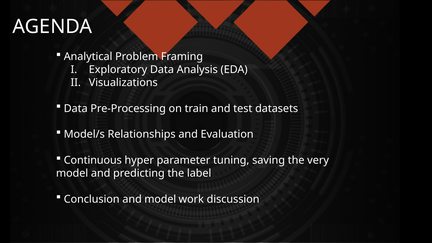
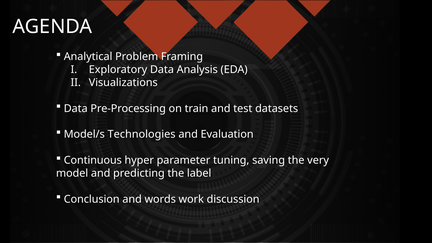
Relationships: Relationships -> Technologies (142, 134)
and model: model -> words (160, 199)
